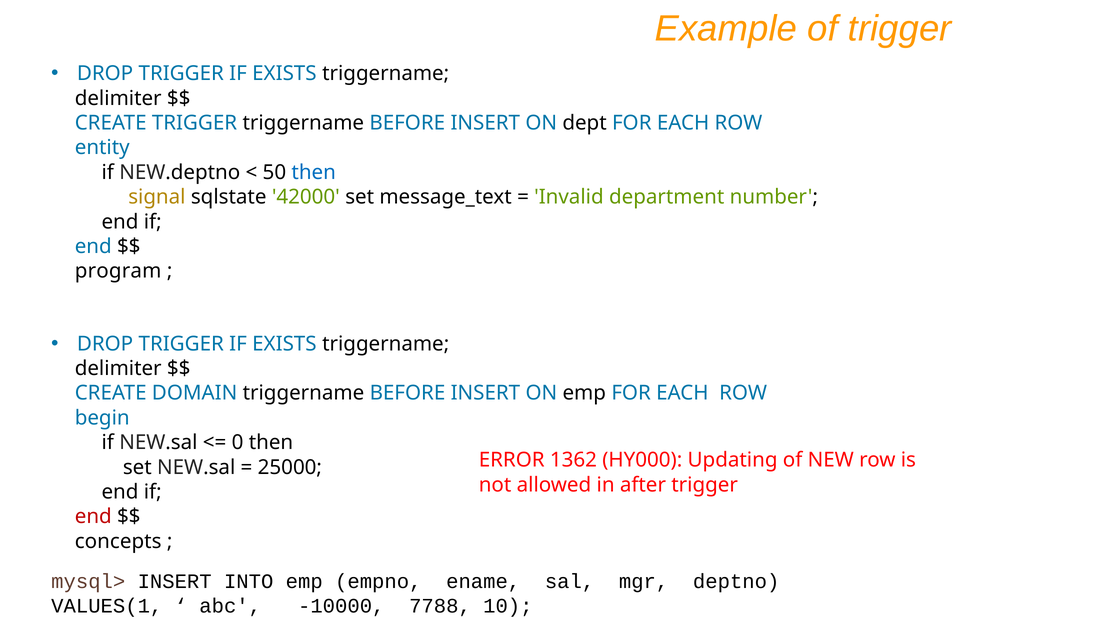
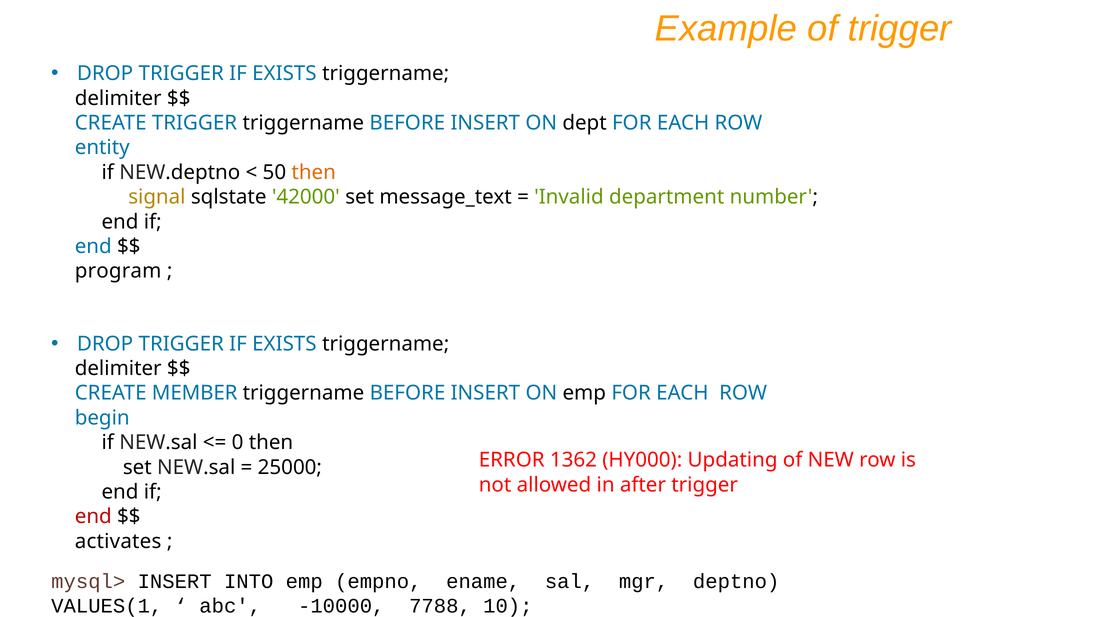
then colour: blue -> orange (314, 172)
DOMAIN: DOMAIN -> MEMBER (195, 393)
concepts: concepts -> activates (118, 541)
